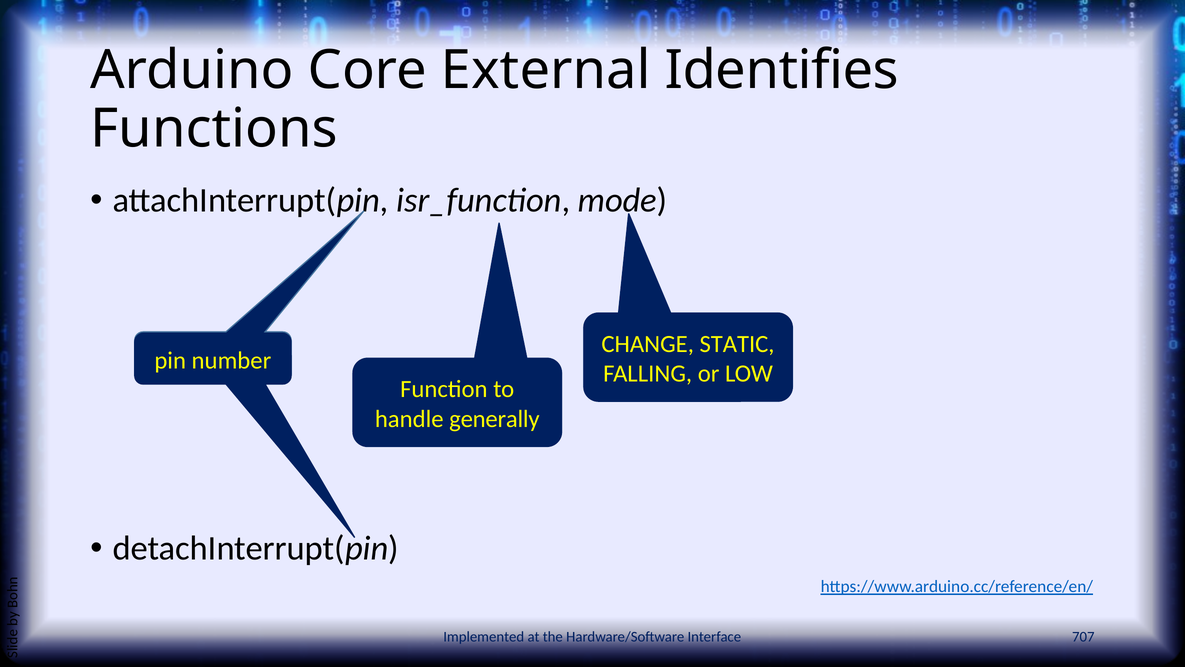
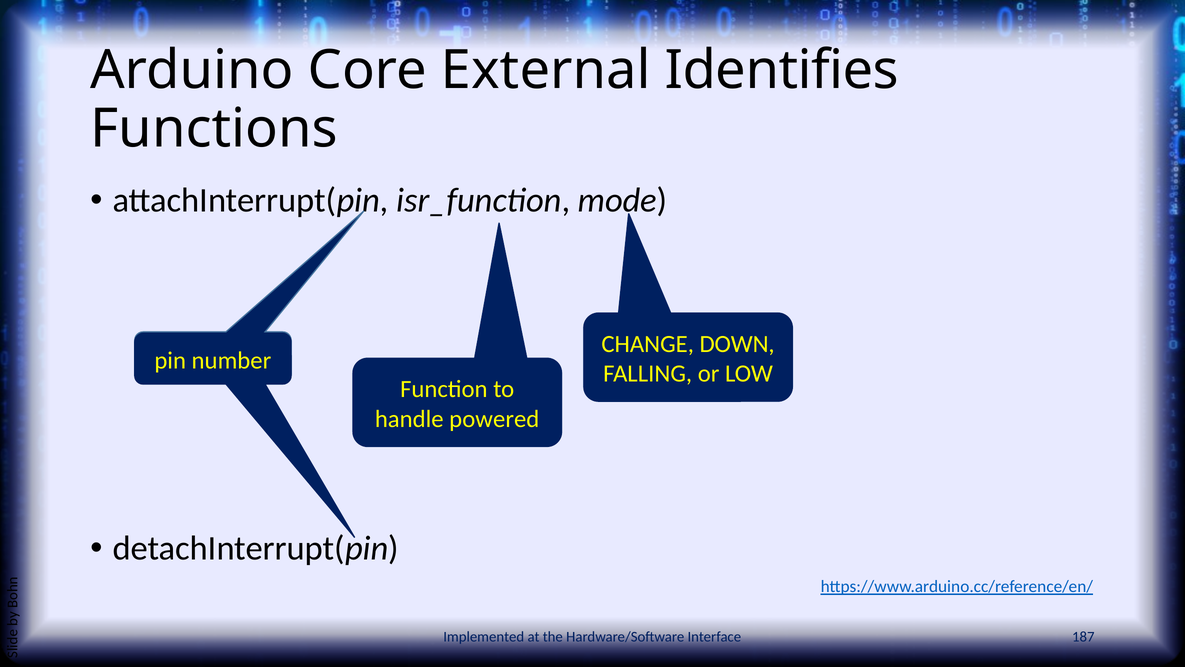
STATIC: STATIC -> DOWN (737, 344)
generally: generally -> powered (494, 419)
707: 707 -> 187 (1083, 636)
